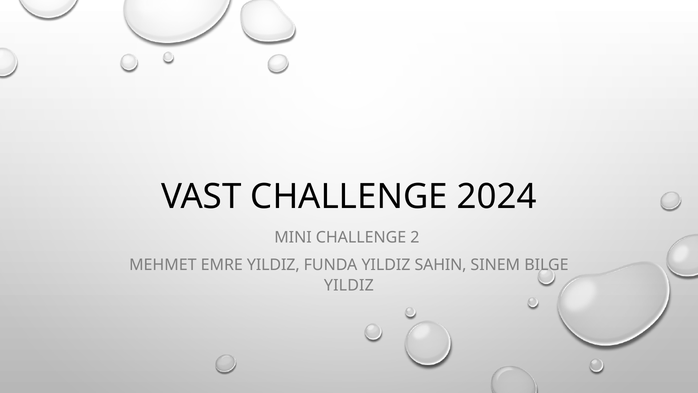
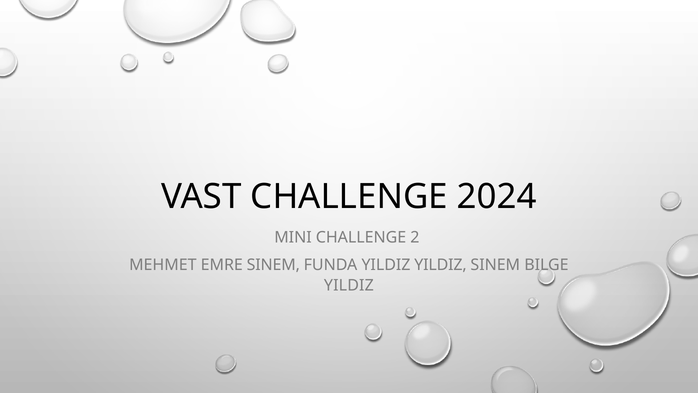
EMRE YILDIZ: YILDIZ -> SINEM (273, 265)
YILDIZ SAHIN: SAHIN -> YILDIZ (441, 265)
